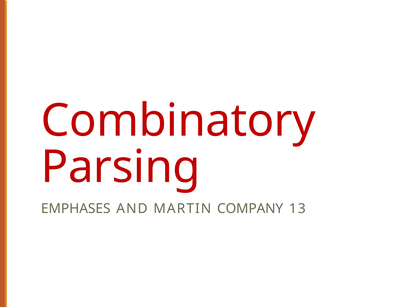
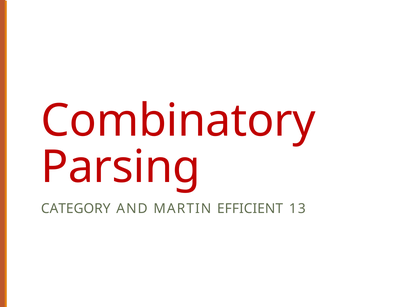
EMPHASES: EMPHASES -> CATEGORY (76, 209)
COMPANY: COMPANY -> EFFICIENT (250, 209)
